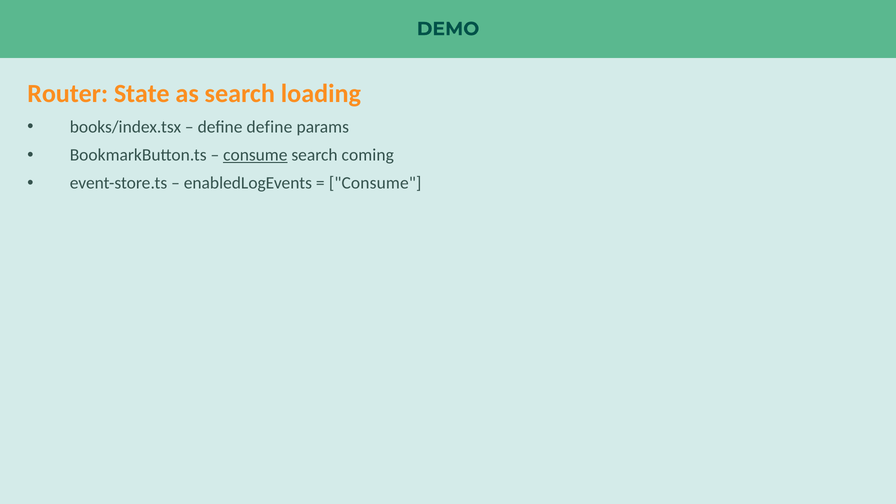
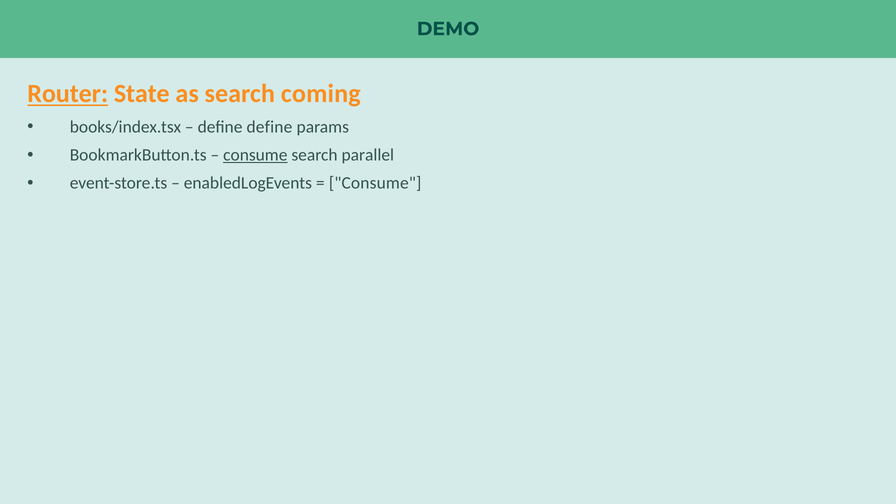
Router underline: none -> present (68, 94)
loading: loading -> coming (321, 94)
coming: coming -> parallel (368, 155)
